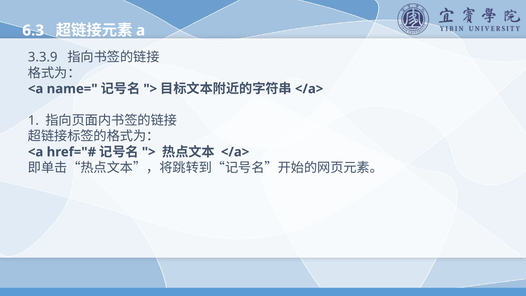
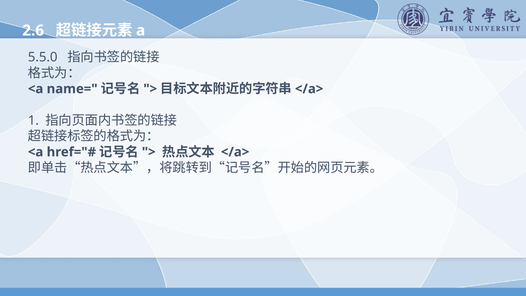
6.3: 6.3 -> 2.6 (33, 30)
3.3.9: 3.3.9 -> 5.5.0 (43, 57)
